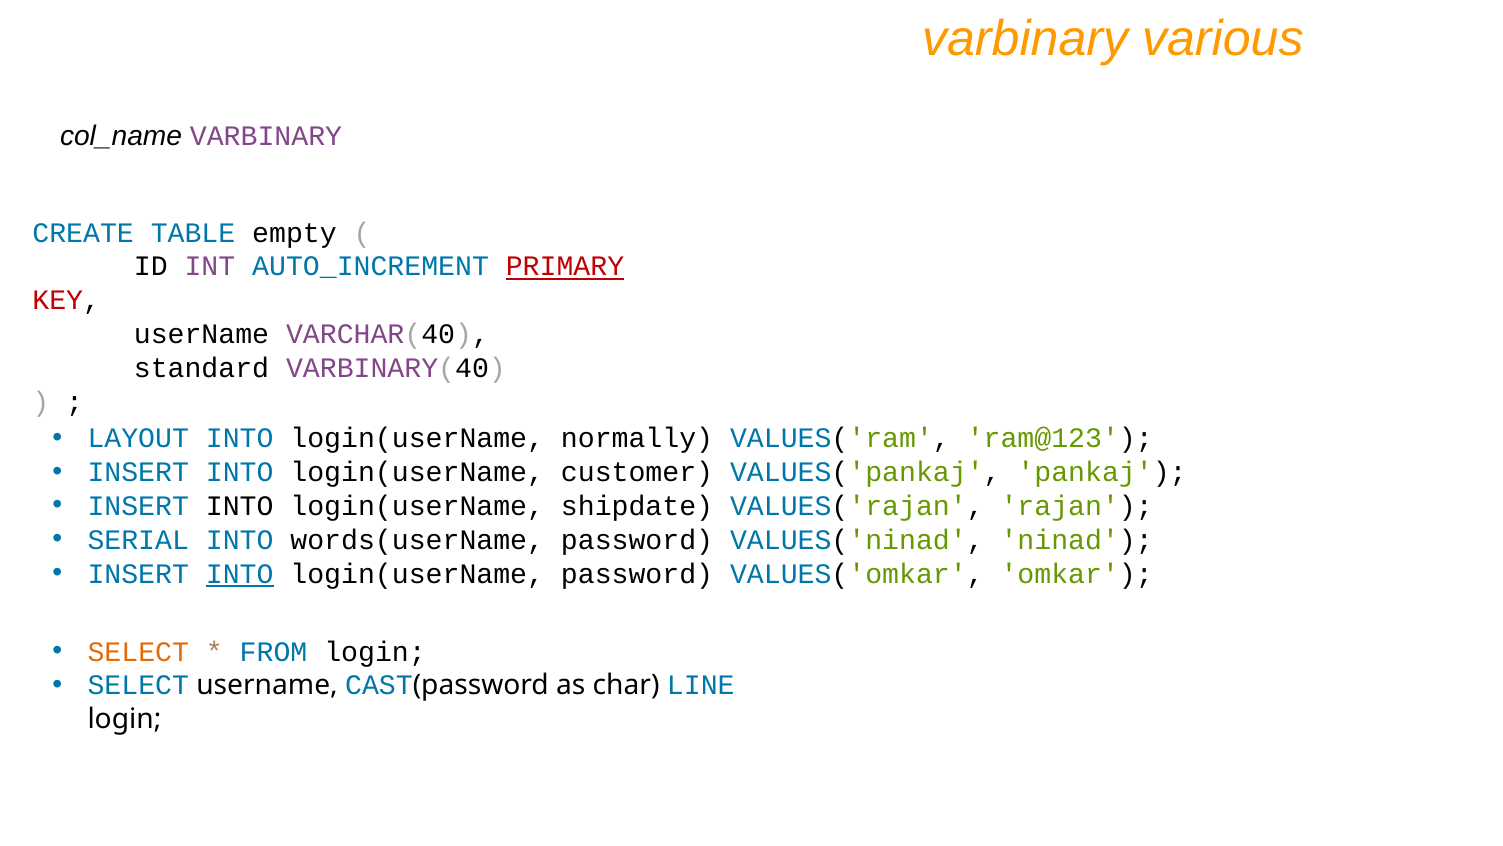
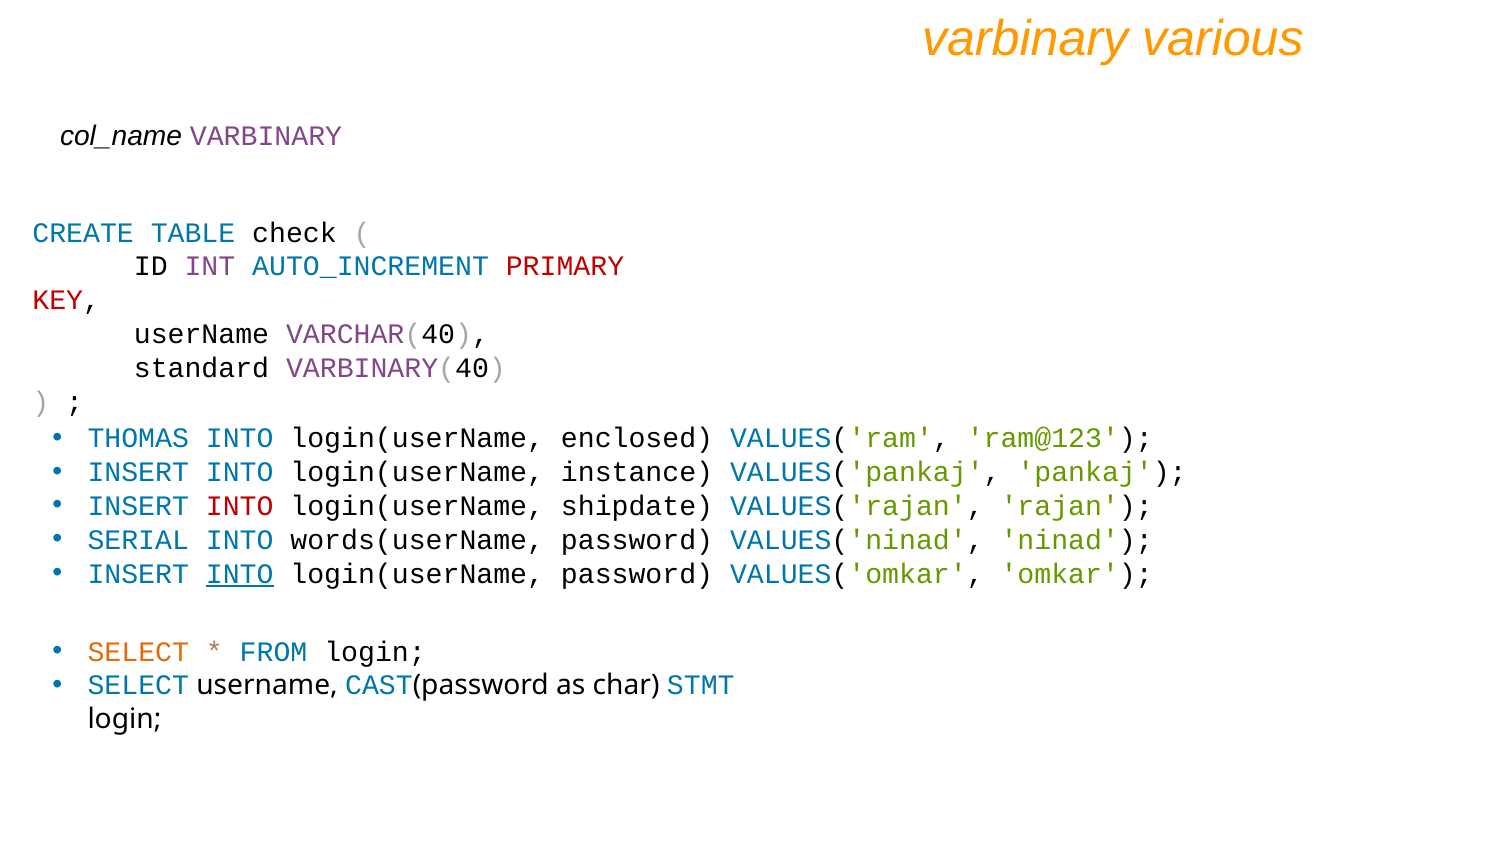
empty: empty -> check (294, 233)
PRIMARY underline: present -> none (565, 266)
LAYOUT: LAYOUT -> THOMAS (138, 438)
normally: normally -> enclosed (637, 438)
customer: customer -> instance (637, 472)
INTO colour: black -> red (240, 506)
LINE: LINE -> STMT (701, 685)
